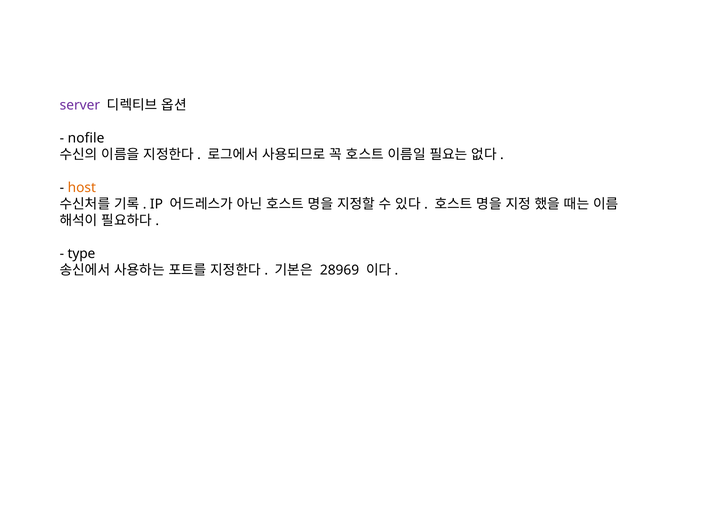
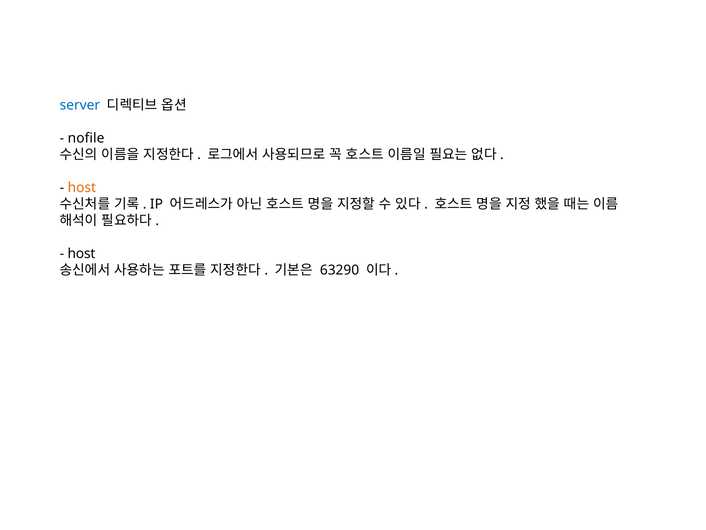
server colour: purple -> blue (80, 105)
type: type -> host (81, 253)
28969: 28969 -> 63290 (340, 270)
